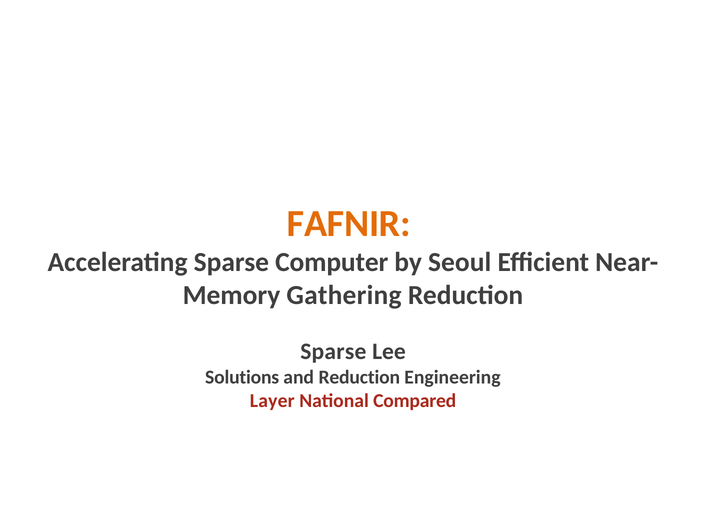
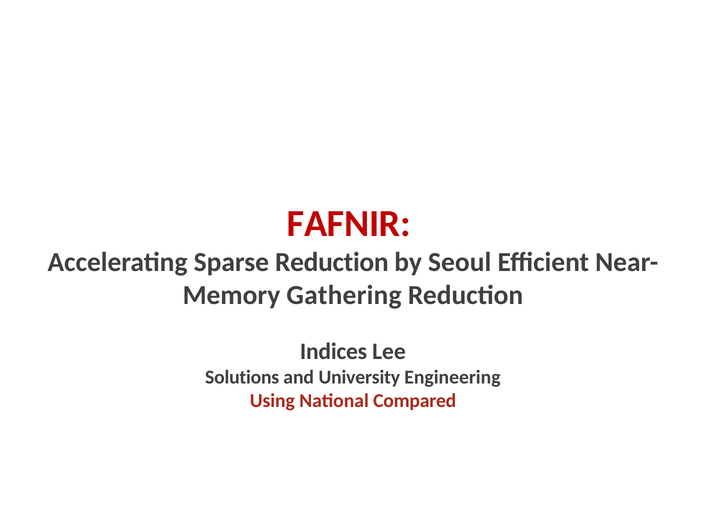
FAFNIR colour: orange -> red (349, 224)
Sparse Computer: Computer -> Reduction (332, 263)
Sparse: Sparse -> Indices (334, 352)
and Reduction: Reduction -> University (359, 378)
Layer: Layer -> Using (272, 401)
